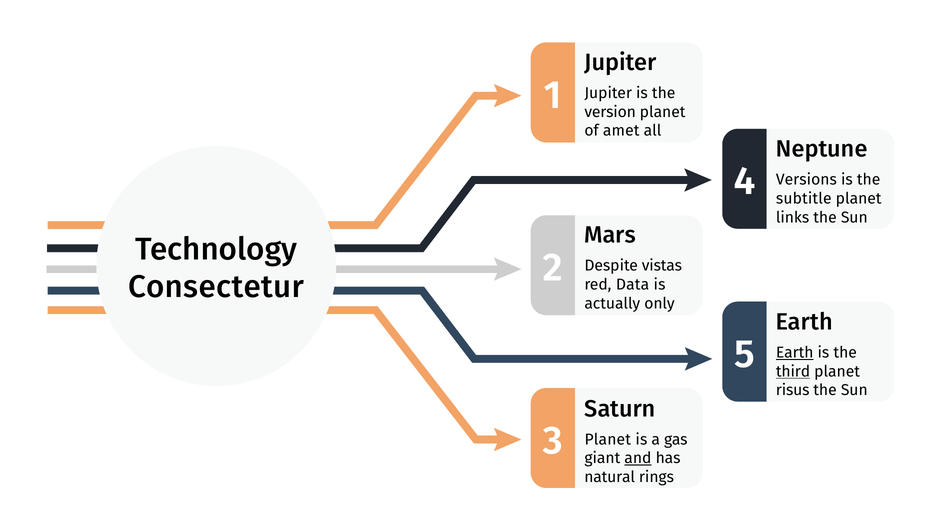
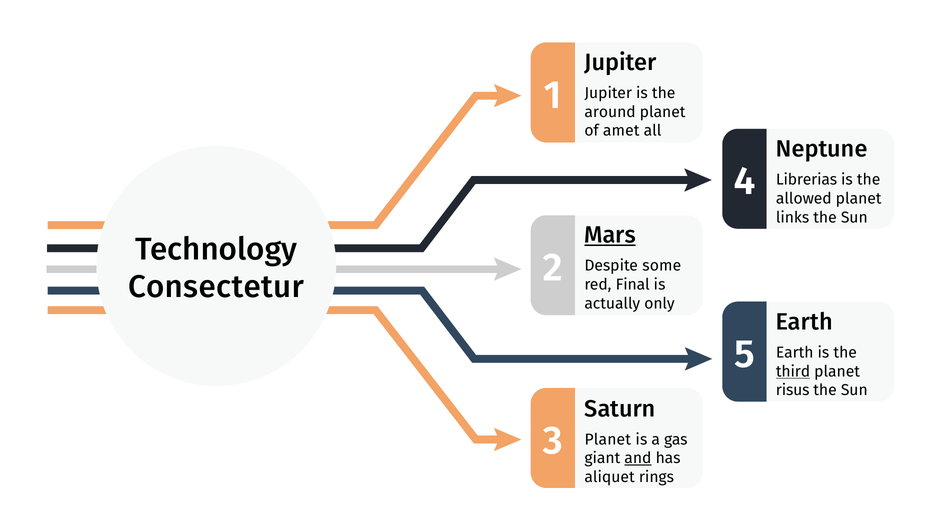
version: version -> around (610, 112)
Versions: Versions -> Librerias (807, 180)
subtitle: subtitle -> allowed (804, 198)
Mars underline: none -> present (610, 235)
vistas: vistas -> some (662, 265)
Data: Data -> Final (633, 284)
Earth underline: present -> none (795, 352)
natural: natural -> aliquet (610, 477)
